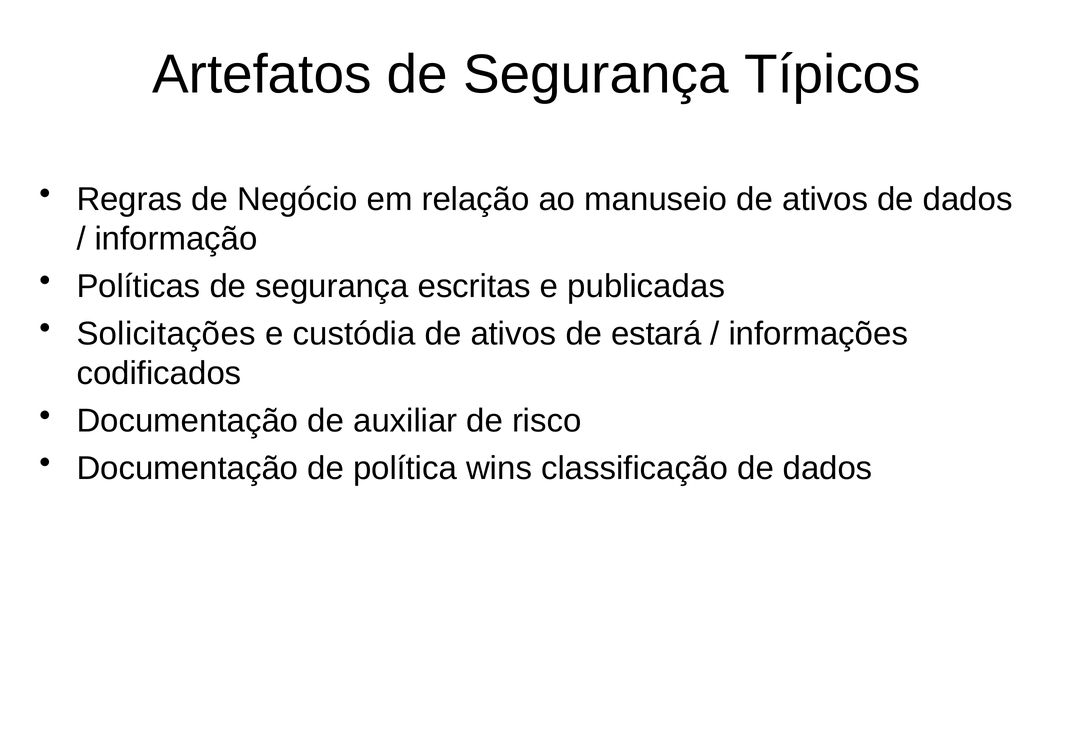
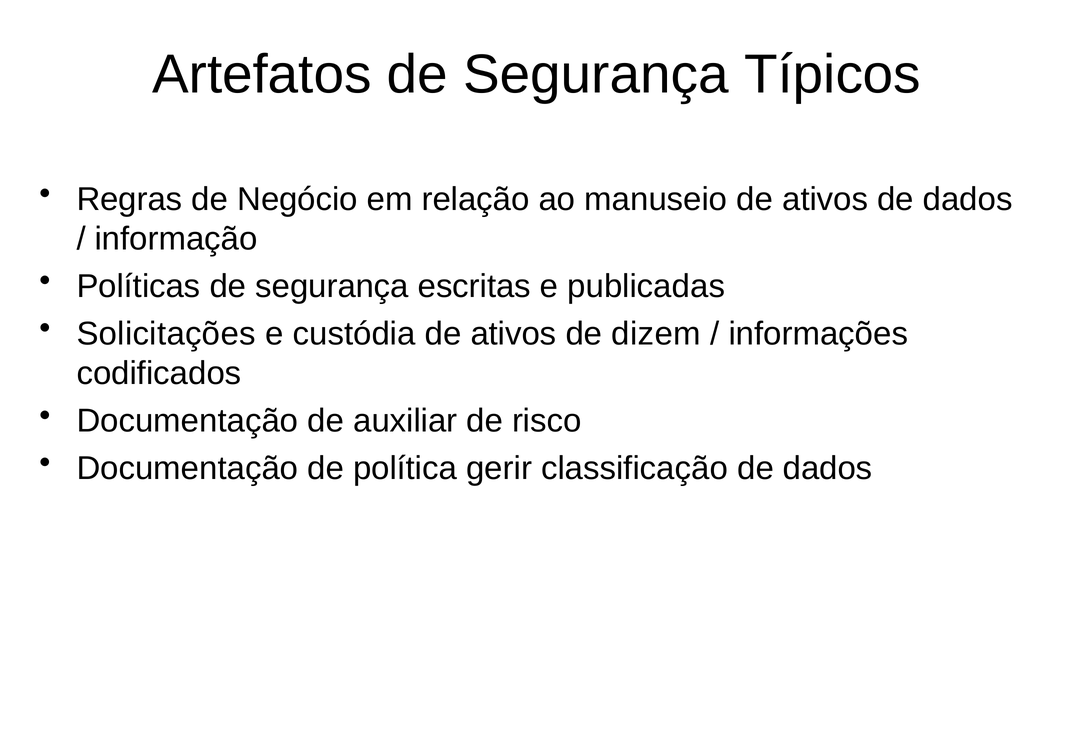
estará: estará -> dizem (656, 334)
wins: wins -> gerir (499, 469)
